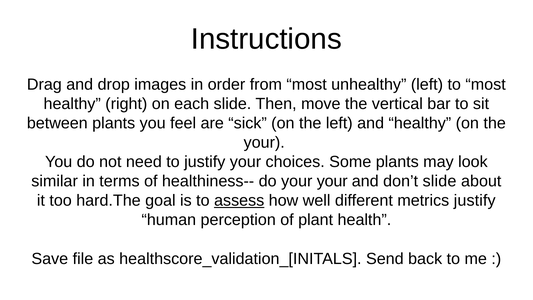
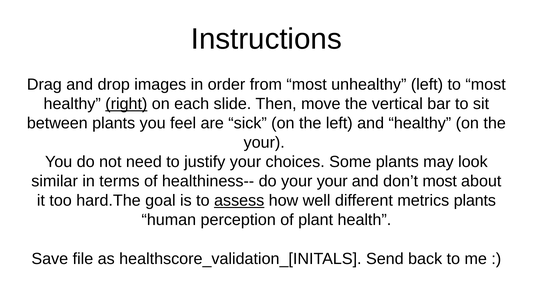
right underline: none -> present (126, 104)
don’t slide: slide -> most (440, 181)
metrics justify: justify -> plants (475, 201)
